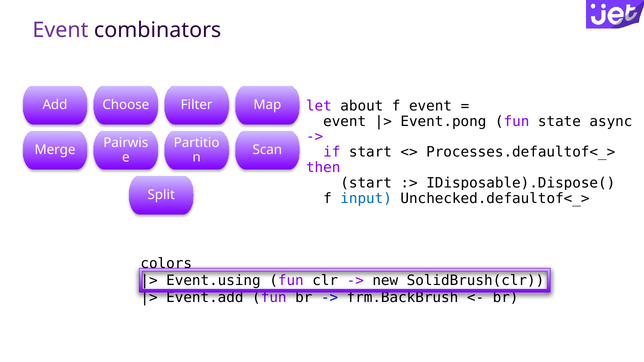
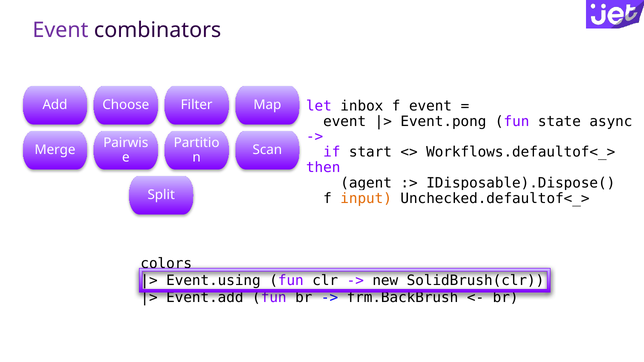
about: about -> inbox (362, 106)
Processes.defaultof<_>: Processes.defaultof<_> -> Workflows.defaultof<_> (521, 152)
start: start -> agent (366, 183)
input colour: blue -> orange (366, 199)
